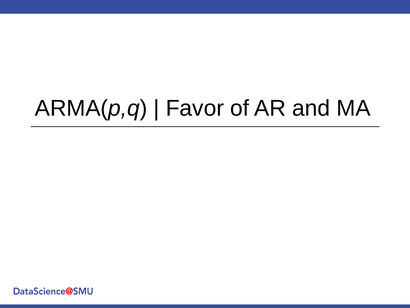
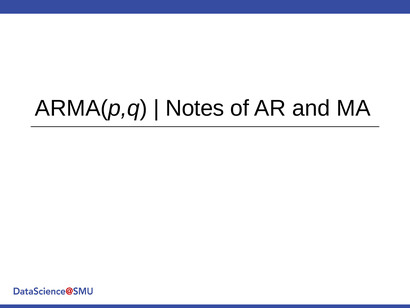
Favor: Favor -> Notes (195, 108)
